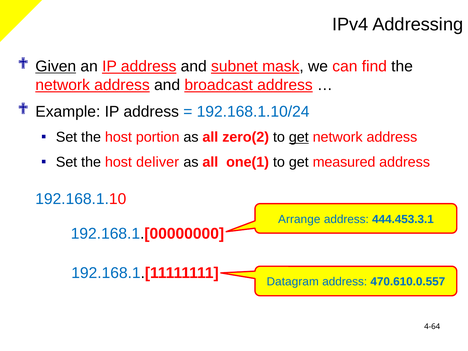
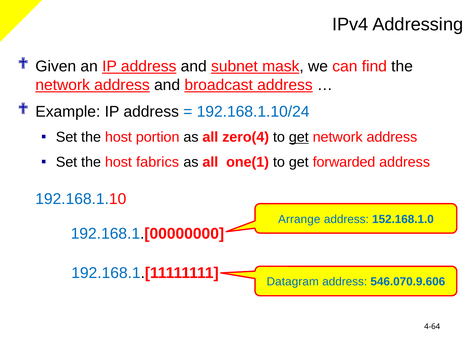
Given underline: present -> none (56, 66)
zero(2: zero(2 -> zero(4 (246, 137)
deliver: deliver -> fabrics (158, 162)
measured: measured -> forwarded (344, 162)
444.453.3.1: 444.453.3.1 -> 152.168.1.0 (403, 219)
470.610.0.557: 470.610.0.557 -> 546.070.9.606 (408, 282)
